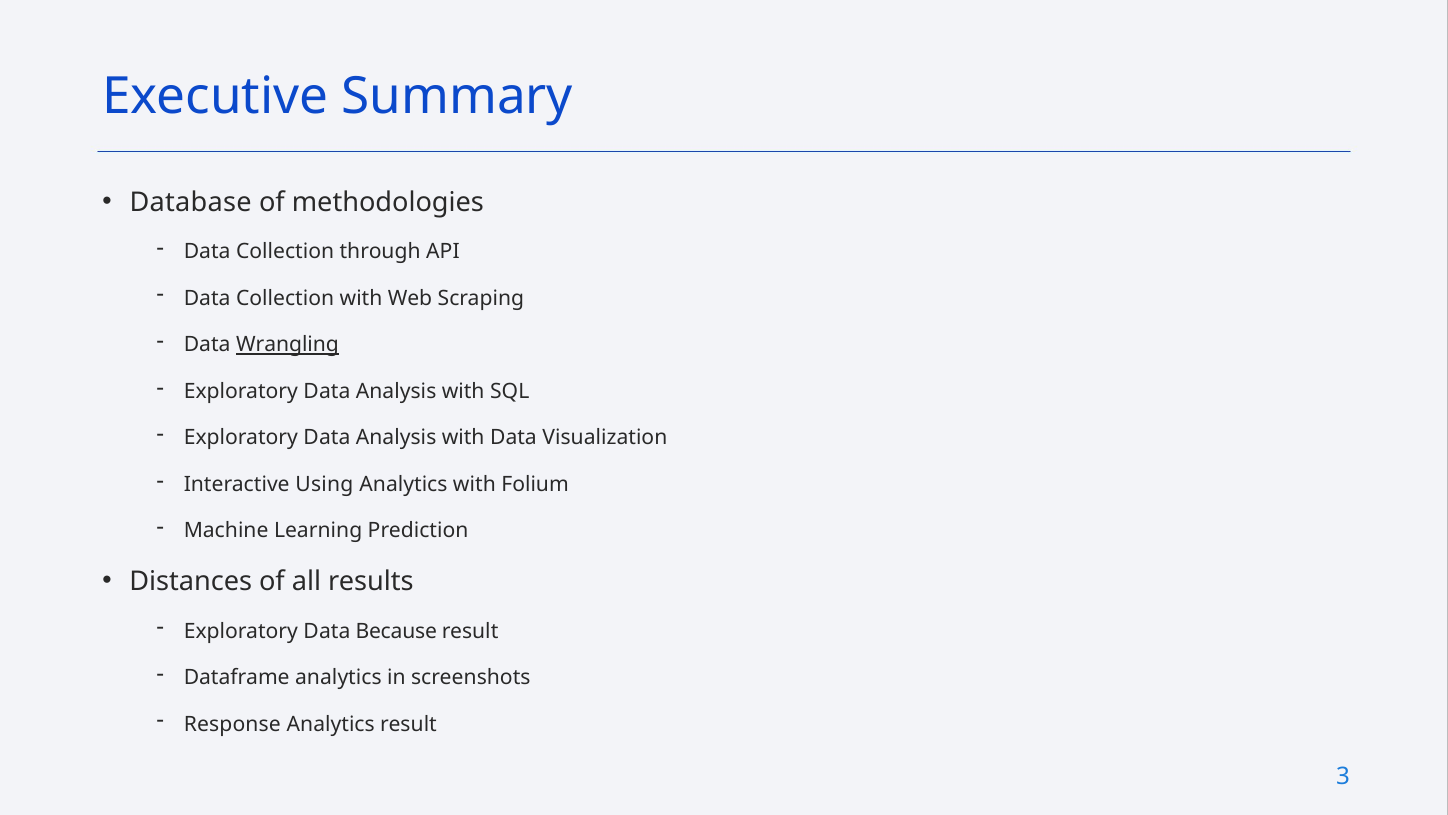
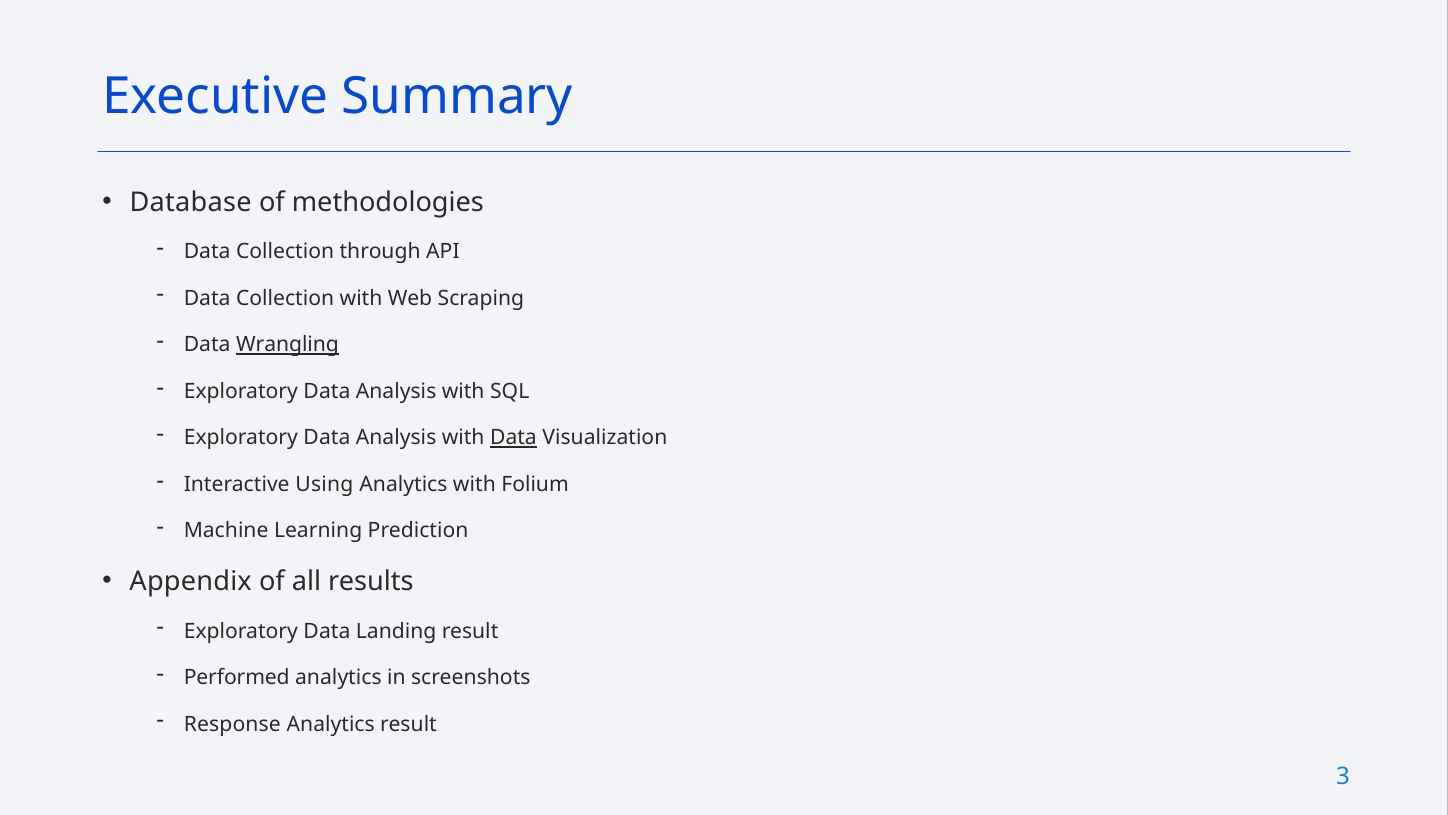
Data underline: none -> present (513, 438)
Distances: Distances -> Appendix (191, 581)
Because: Because -> Landing (396, 631)
Dataframe: Dataframe -> Performed (237, 677)
